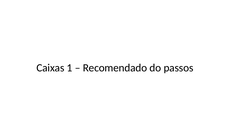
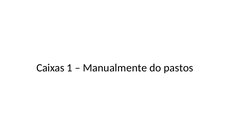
Recomendado: Recomendado -> Manualmente (115, 68)
passos: passos -> pastos (178, 68)
